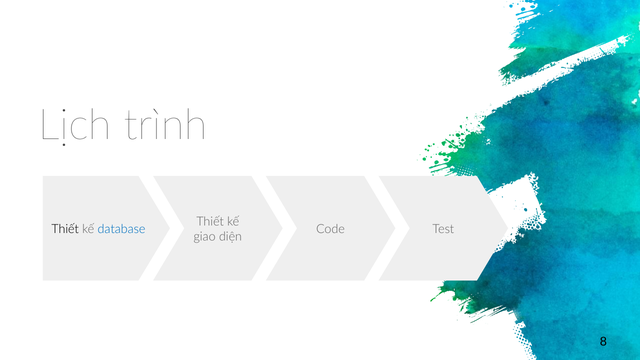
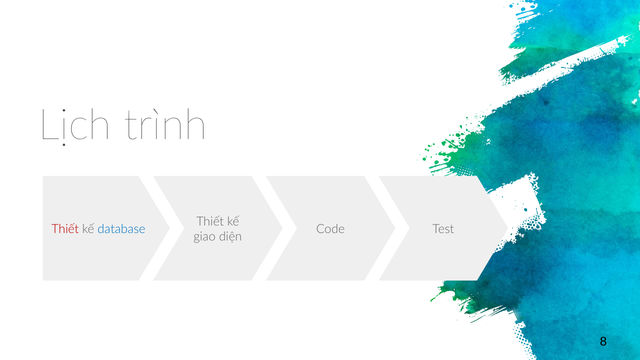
Thiết colour: black -> red (65, 229)
